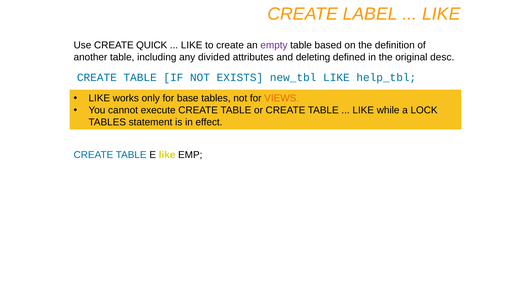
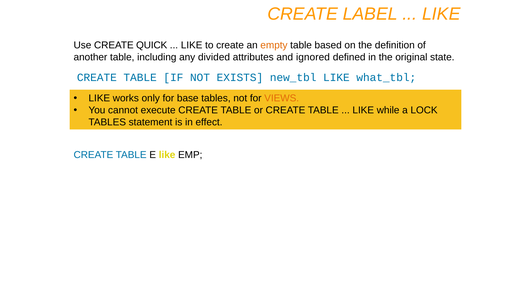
empty colour: purple -> orange (274, 45)
deleting: deleting -> ignored (313, 57)
desc: desc -> state (442, 57)
help_tbl: help_tbl -> what_tbl (386, 77)
